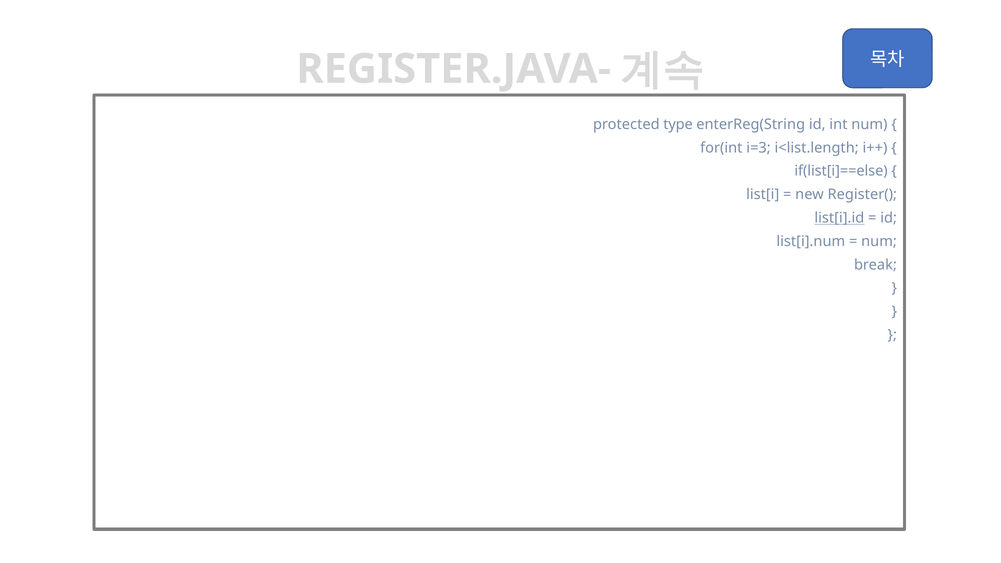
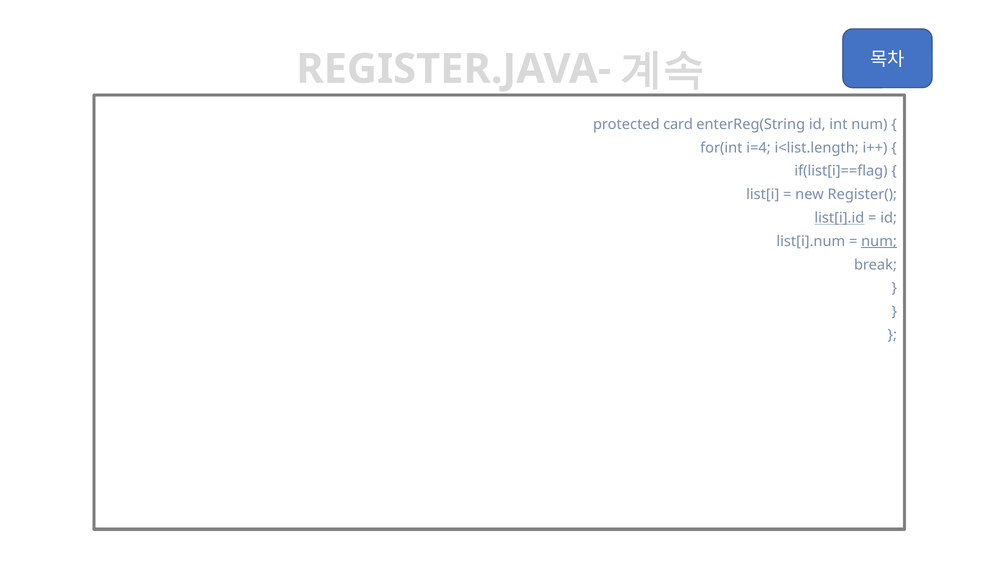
type: type -> card (678, 124)
i=3: i=3 -> i=4 (759, 148)
if(list[i]==else: if(list[i]==else -> if(list[i]==flag (841, 171)
num underline: none -> present (879, 241)
